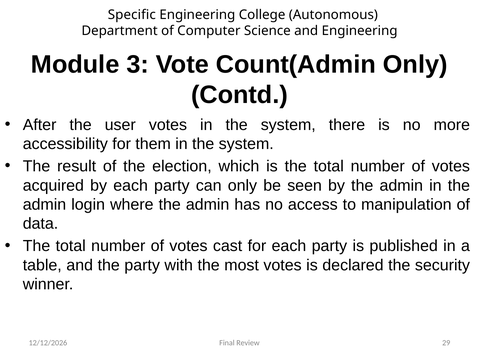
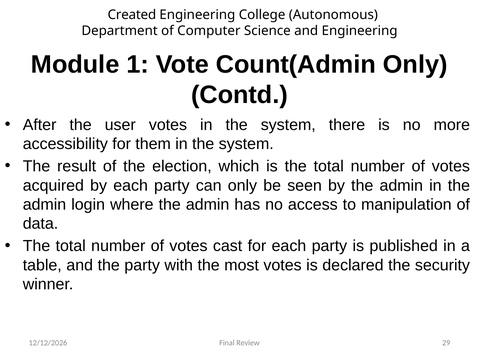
Specific: Specific -> Created (132, 15)
3: 3 -> 1 (138, 64)
